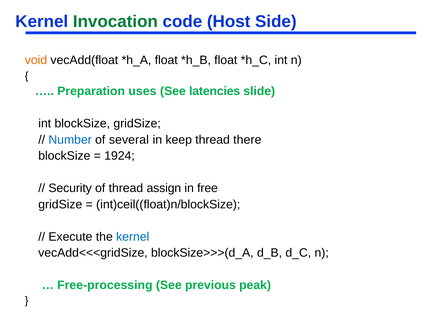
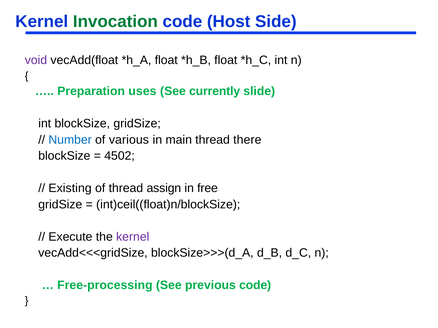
void colour: orange -> purple (36, 60)
latencies: latencies -> currently (215, 91)
several: several -> various (129, 140)
keep: keep -> main (179, 140)
1924: 1924 -> 4502 (120, 156)
Security: Security -> Existing (70, 188)
kernel colour: blue -> purple (133, 237)
previous peak: peak -> code (255, 286)
